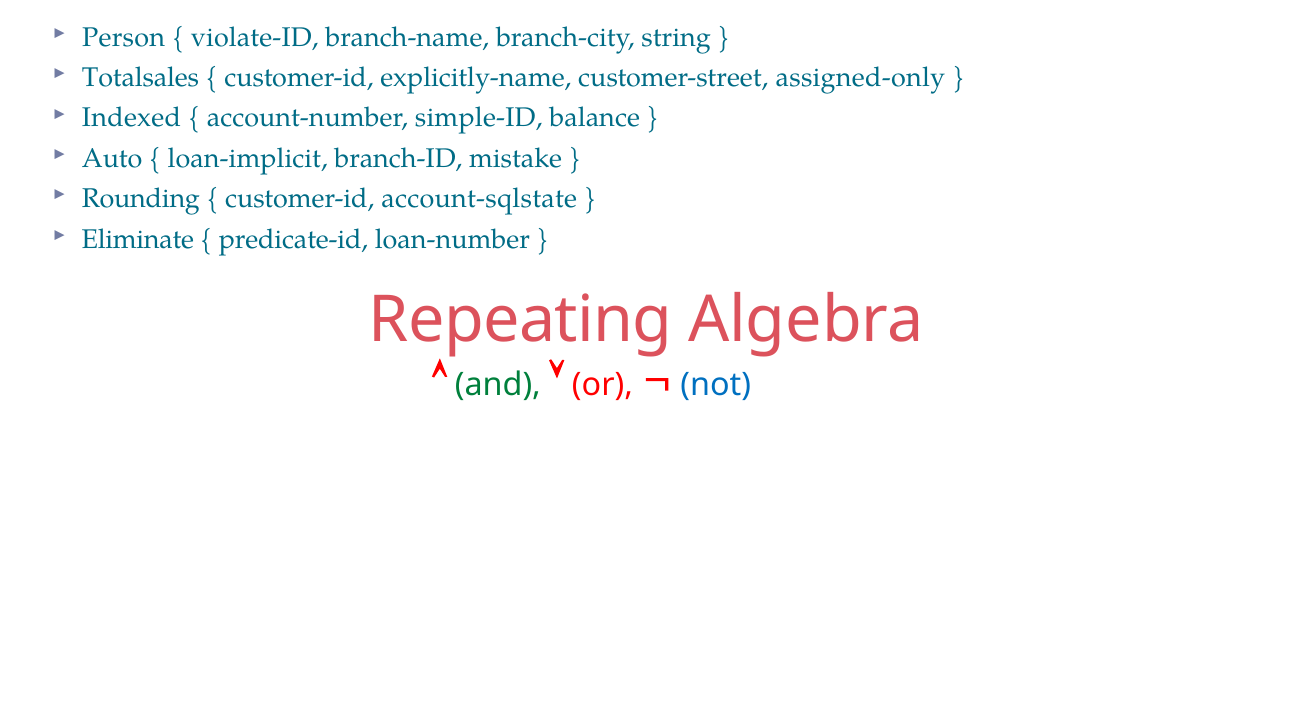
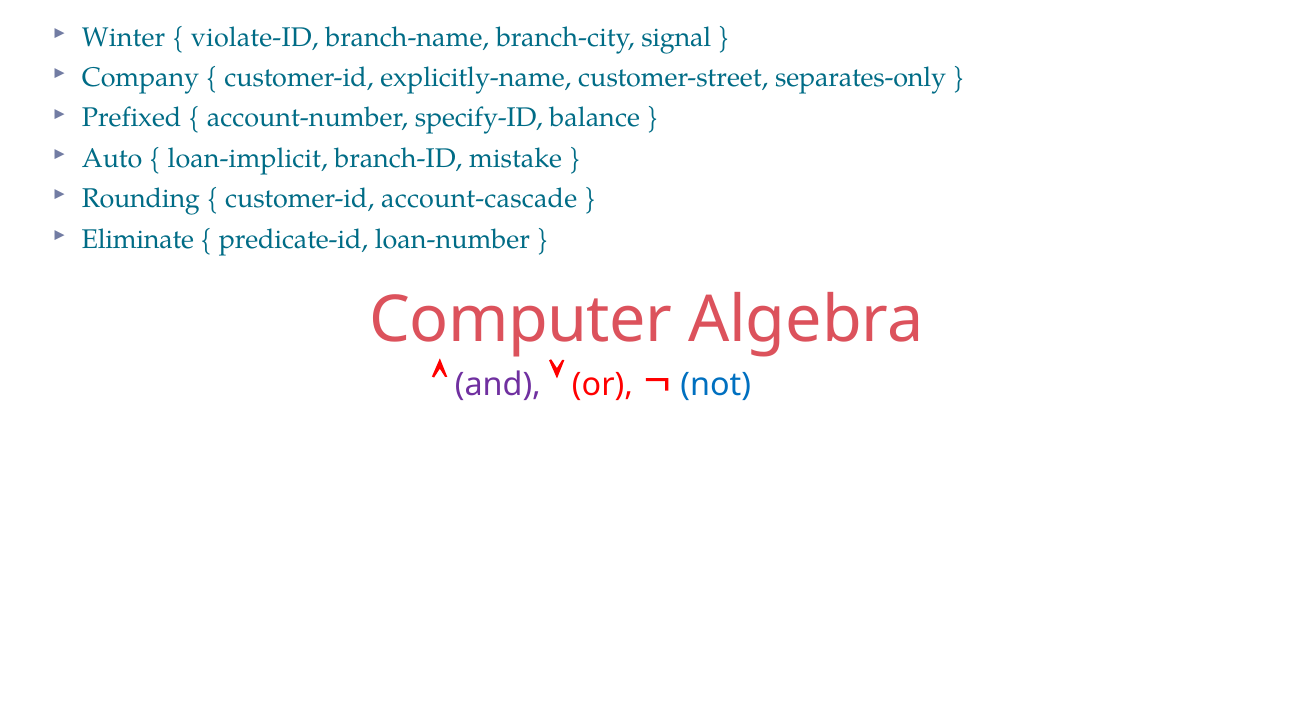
Person: Person -> Winter (124, 37)
string: string -> signal (676, 37)
Totalsales: Totalsales -> Company (140, 78)
assigned-only: assigned-only -> separates-only (861, 78)
Indexed: Indexed -> Prefixed (132, 118)
simple-ID: simple-ID -> specify-ID (479, 118)
account-sqlstate: account-sqlstate -> account-cascade (479, 199)
Repeating: Repeating -> Computer (521, 320)
and colour: green -> purple (498, 385)
